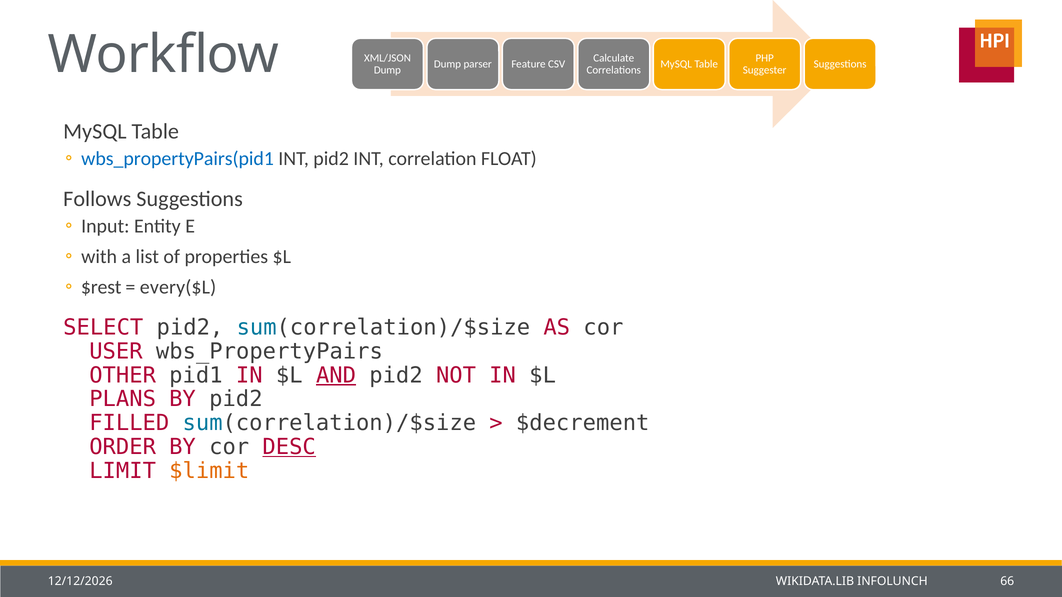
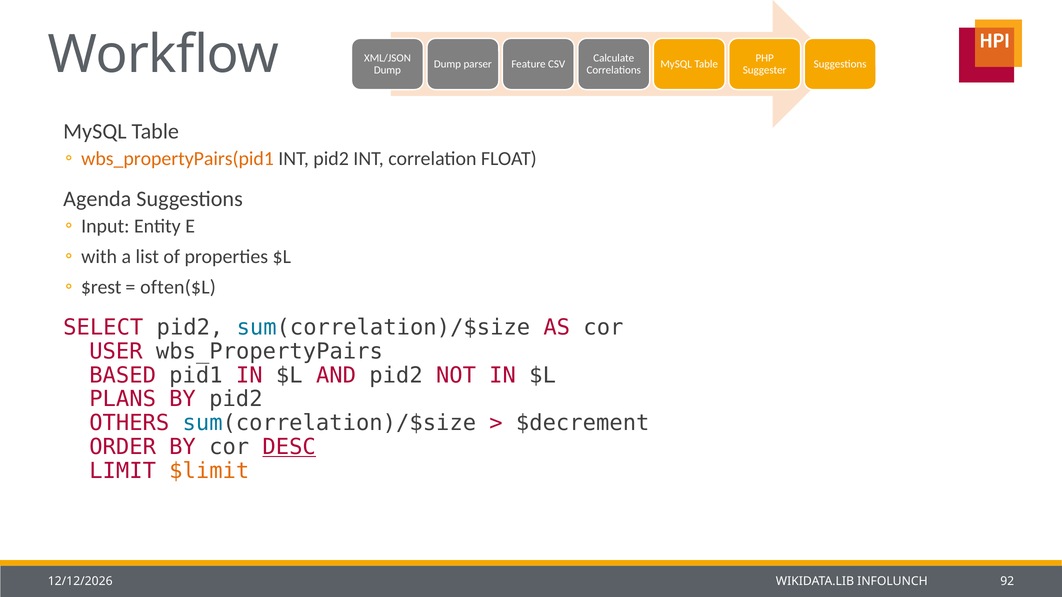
wbs_propertyPairs(pid1 colour: blue -> orange (178, 159)
Follows: Follows -> Agenda (97, 199)
every($L: every($L -> often($L (178, 288)
OTHER: OTHER -> BASED (123, 376)
AND underline: present -> none (336, 376)
FILLED: FILLED -> OTHERS (129, 423)
66: 66 -> 92 (1007, 582)
